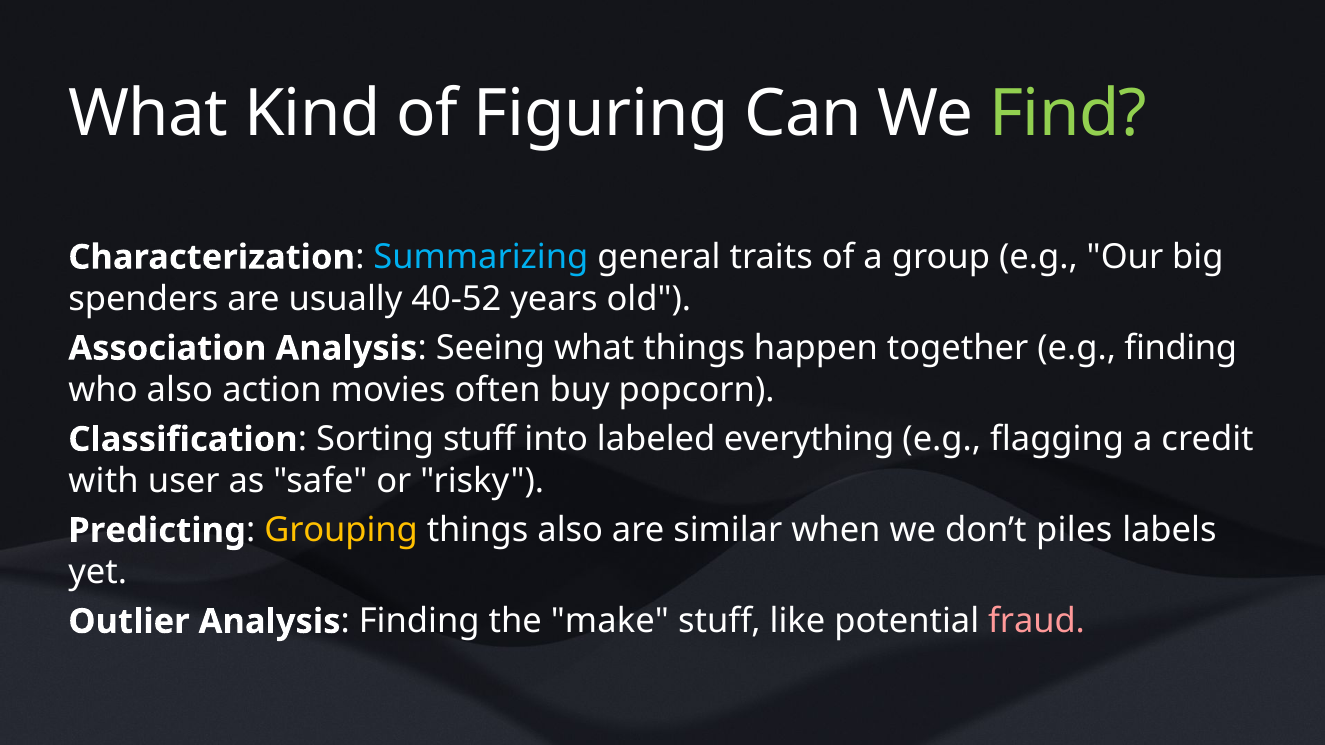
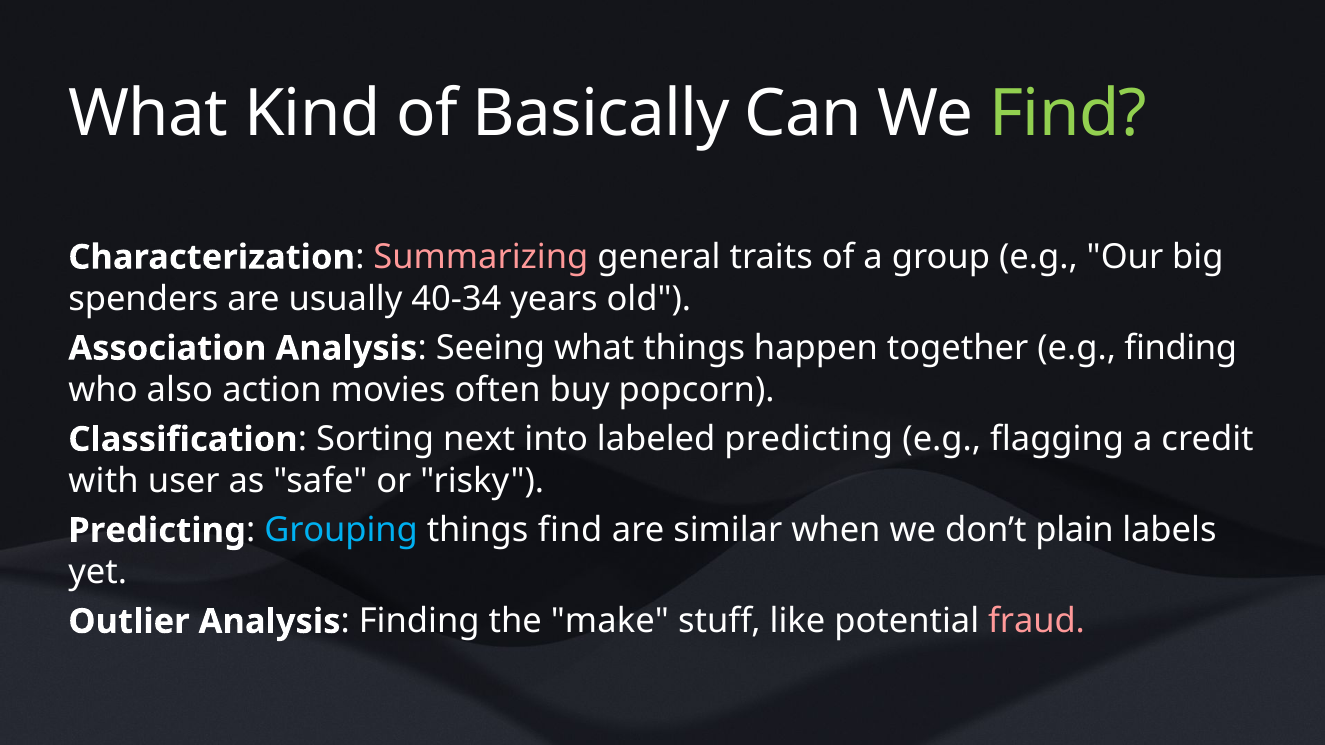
Figuring: Figuring -> Basically (601, 113)
Summarizing colour: light blue -> pink (481, 257)
40-52: 40-52 -> 40-34 (456, 299)
Sorting stuff: stuff -> next (479, 440)
labeled everything: everything -> predicting (809, 440)
Grouping colour: yellow -> light blue (341, 531)
things also: also -> find (570, 531)
piles: piles -> plain (1075, 531)
